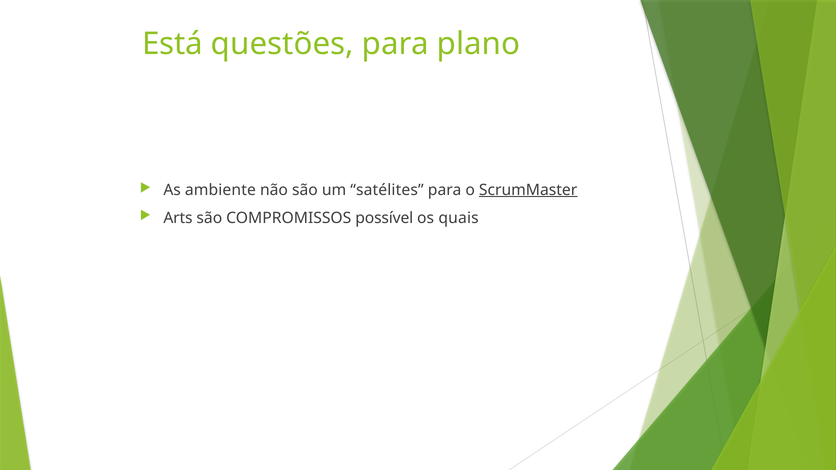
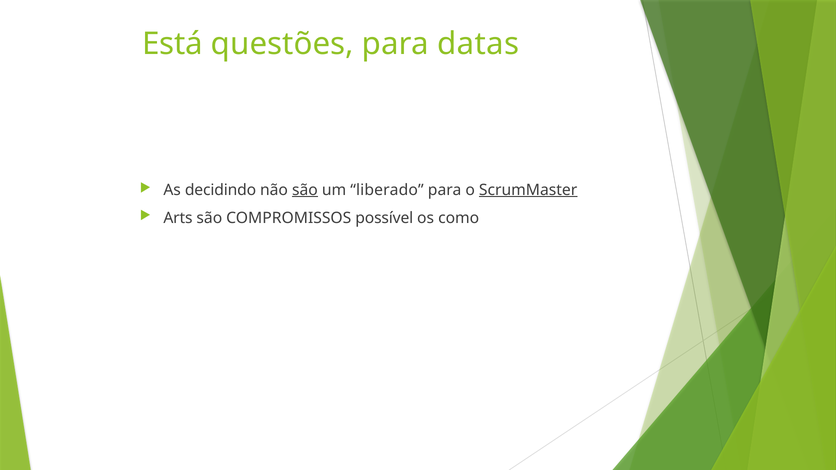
plano: plano -> datas (478, 44)
ambiente: ambiente -> decidindo (221, 190)
são underline: none -> present (305, 190)
satélites: satélites -> liberado (387, 190)
quais: quais -> como (459, 218)
